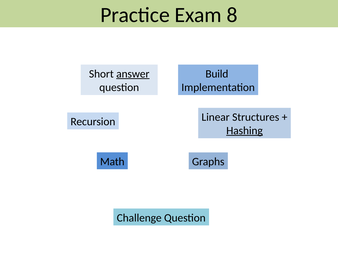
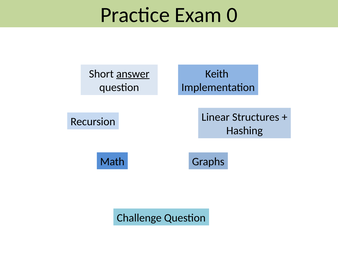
8: 8 -> 0 (232, 15)
Build: Build -> Keith (217, 74)
Hashing underline: present -> none (245, 130)
